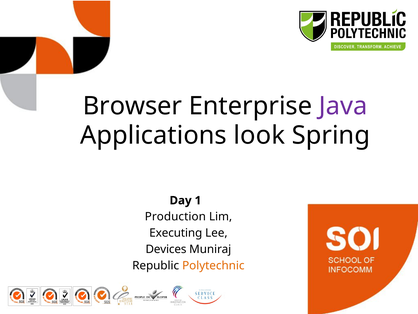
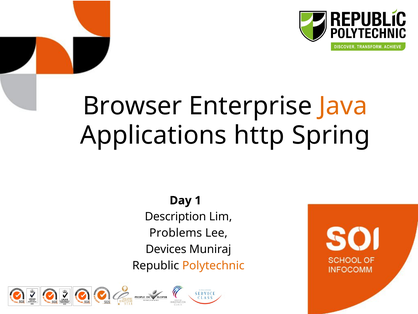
Java colour: purple -> orange (343, 106)
look: look -> http (259, 135)
Production: Production -> Description (175, 216)
Executing: Executing -> Problems (176, 233)
